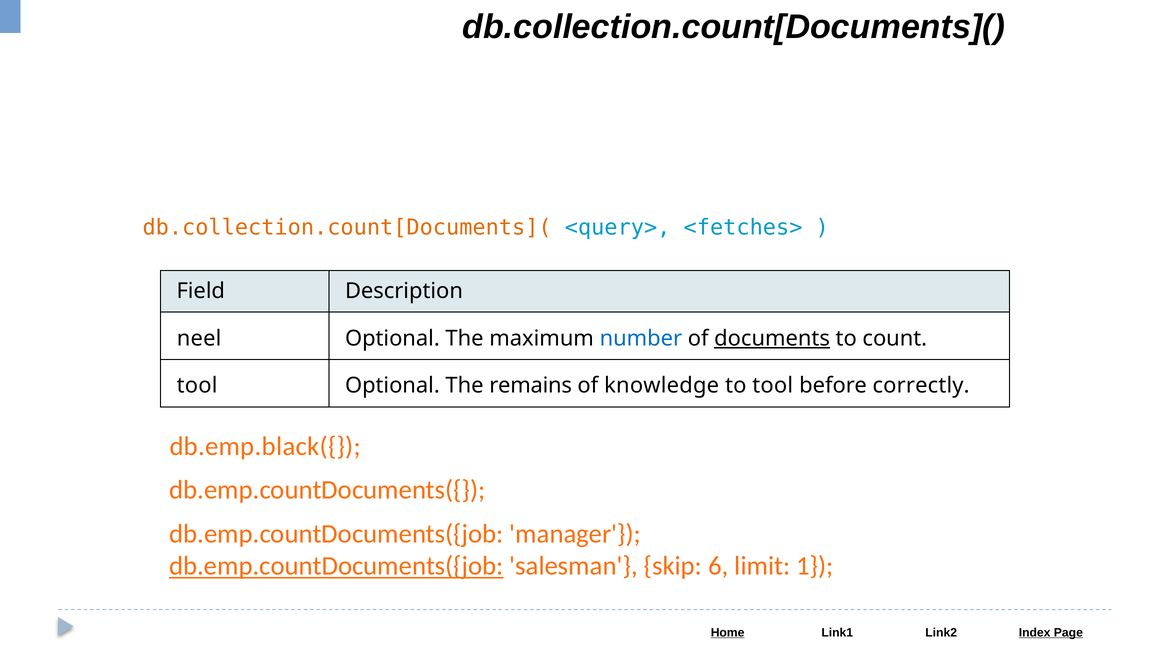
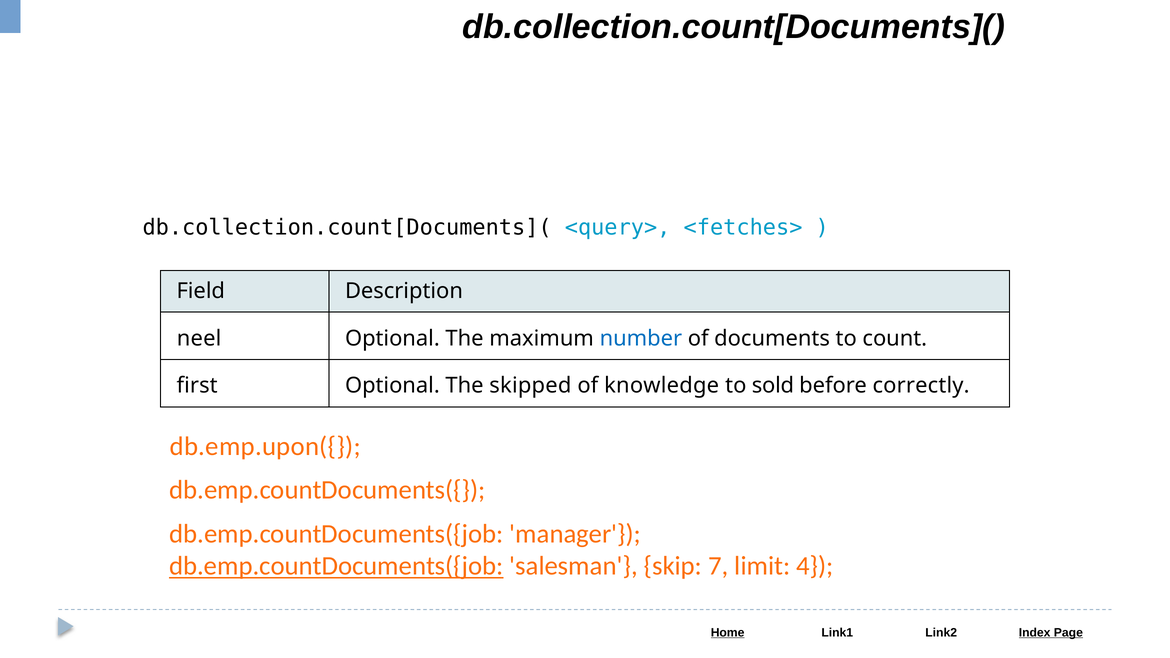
db.collection.count[Documents]( colour: orange -> black (347, 228)
documents underline: present -> none (772, 338)
tool: tool -> first (197, 386)
remains: remains -> skipped (530, 386)
to tool: tool -> sold (773, 386)
db.emp.black({: db.emp.black({ -> db.emp.upon({ (265, 446)
6: 6 -> 7 (718, 566)
1: 1 -> 4 (815, 566)
